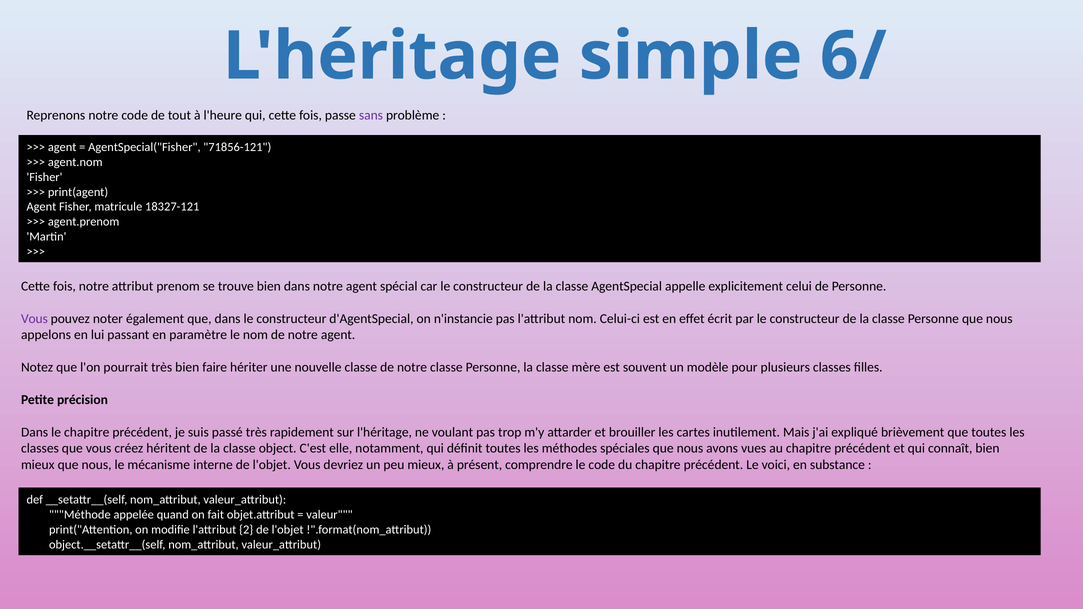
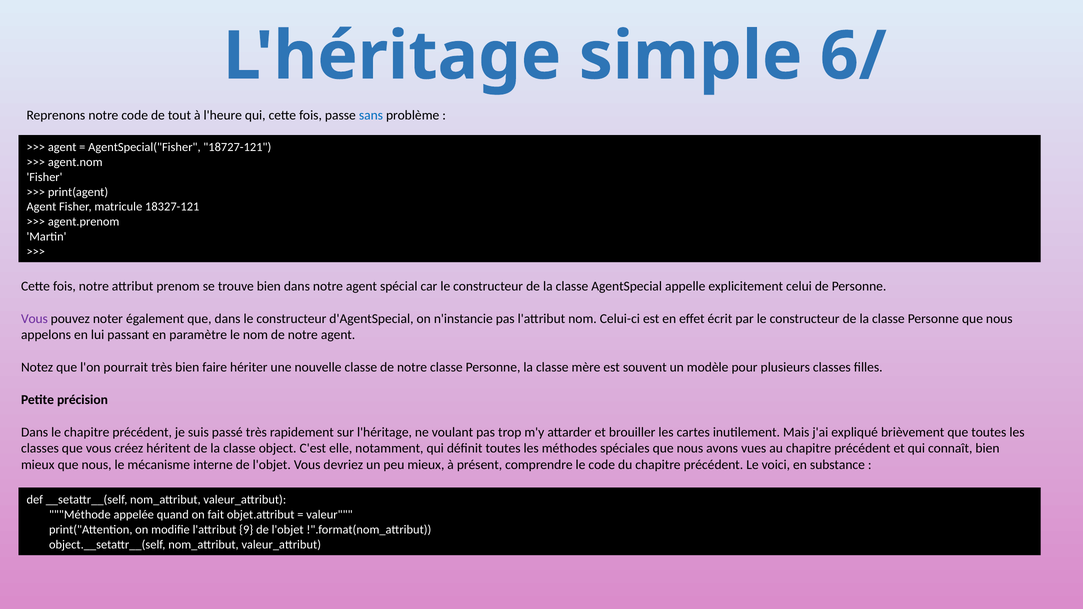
sans colour: purple -> blue (371, 115)
71856-121: 71856-121 -> 18727-121 (237, 147)
2: 2 -> 9 (246, 530)
